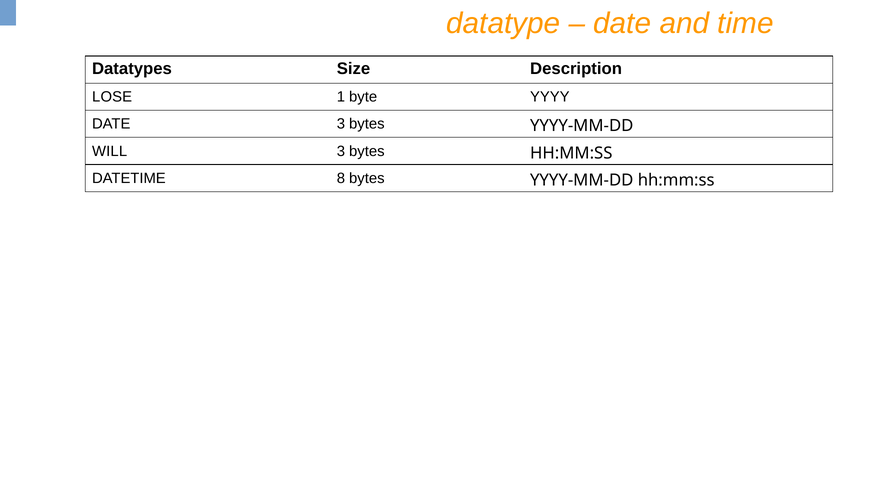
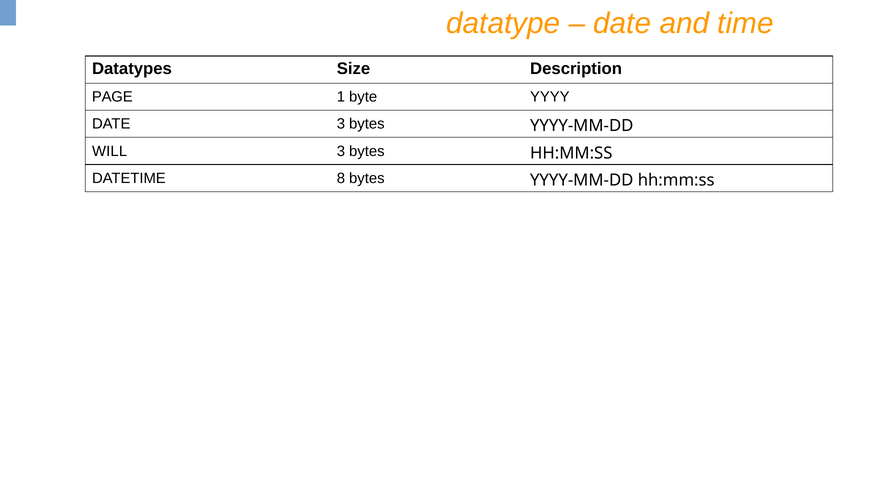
LOSE: LOSE -> PAGE (112, 97)
